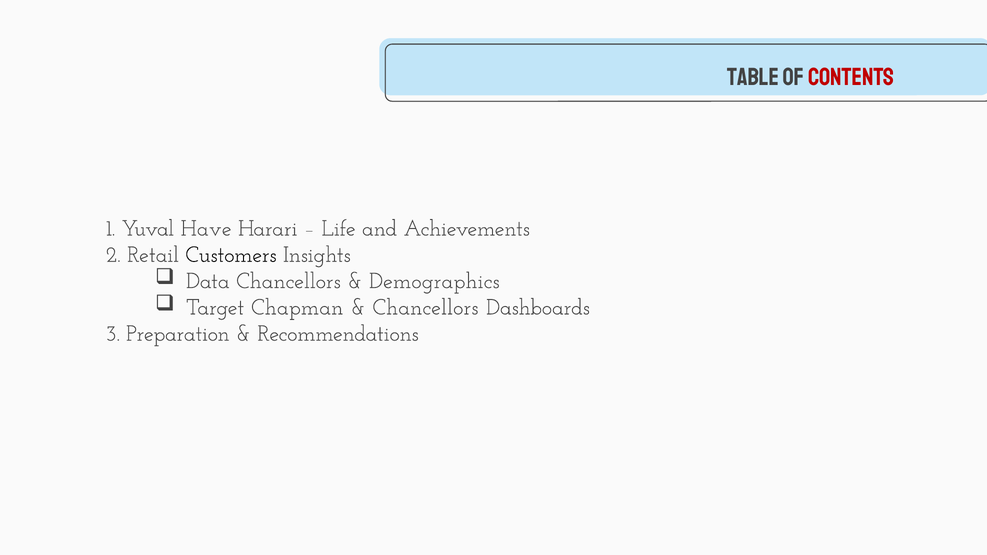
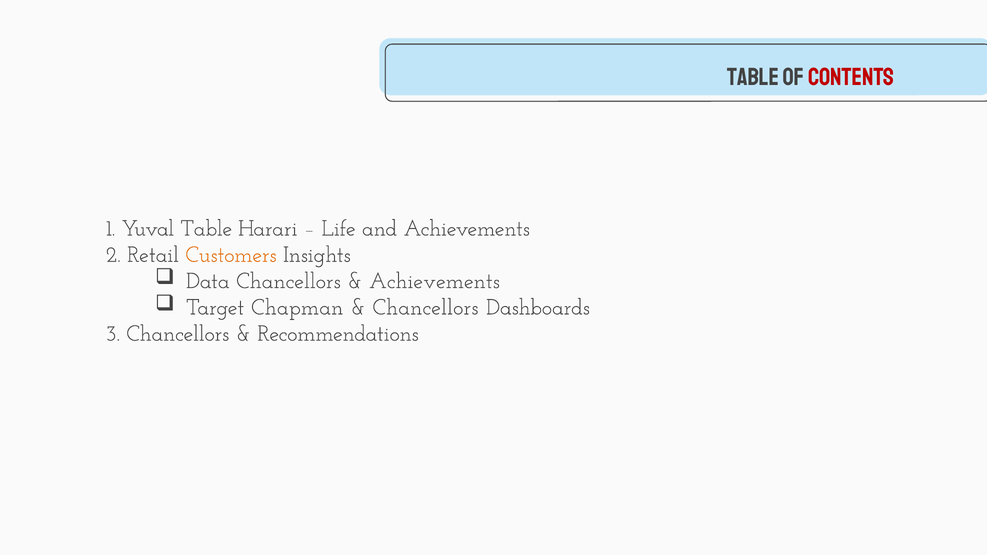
Yuval Have: Have -> Table (206, 228)
Customers colour: black -> orange (231, 255)
Demographics: Demographics -> Achievements (434, 281)
3 Preparation: Preparation -> Chancellors (178, 334)
